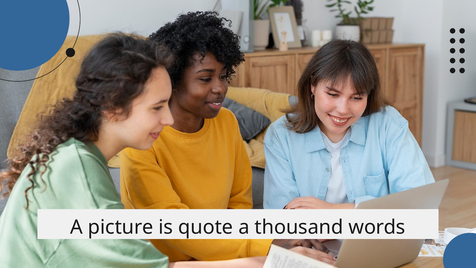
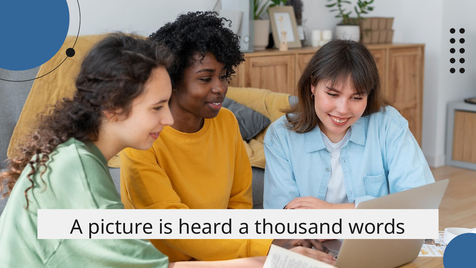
quote: quote -> heard (206, 227)
